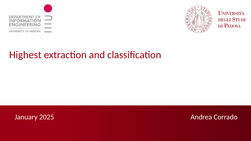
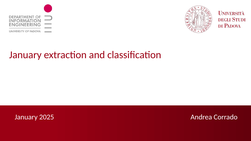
Highest: Highest -> January (25, 55)
